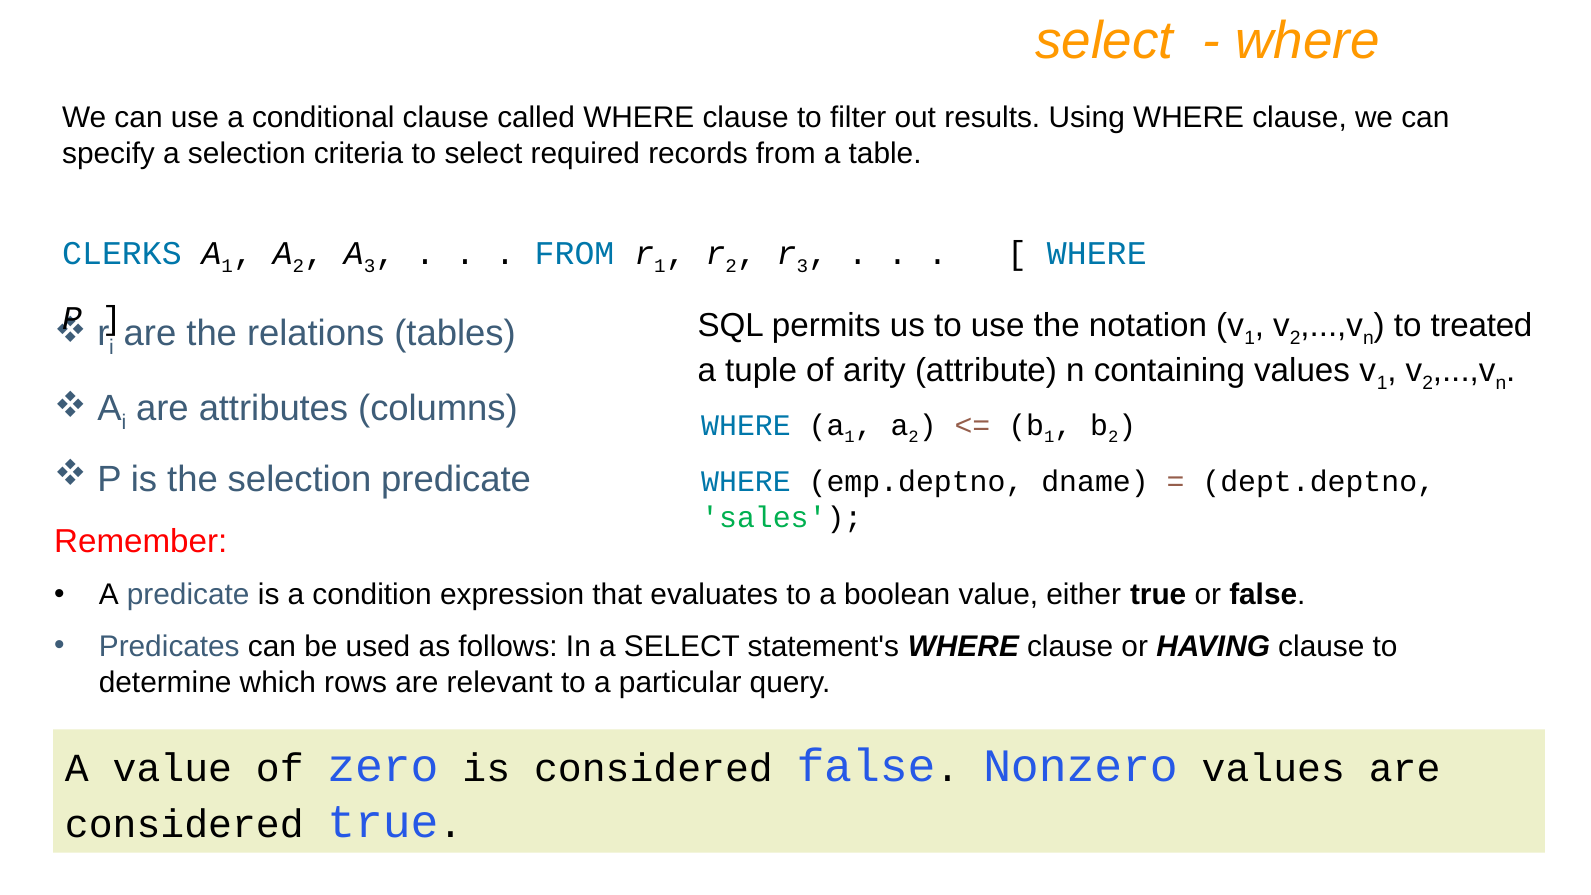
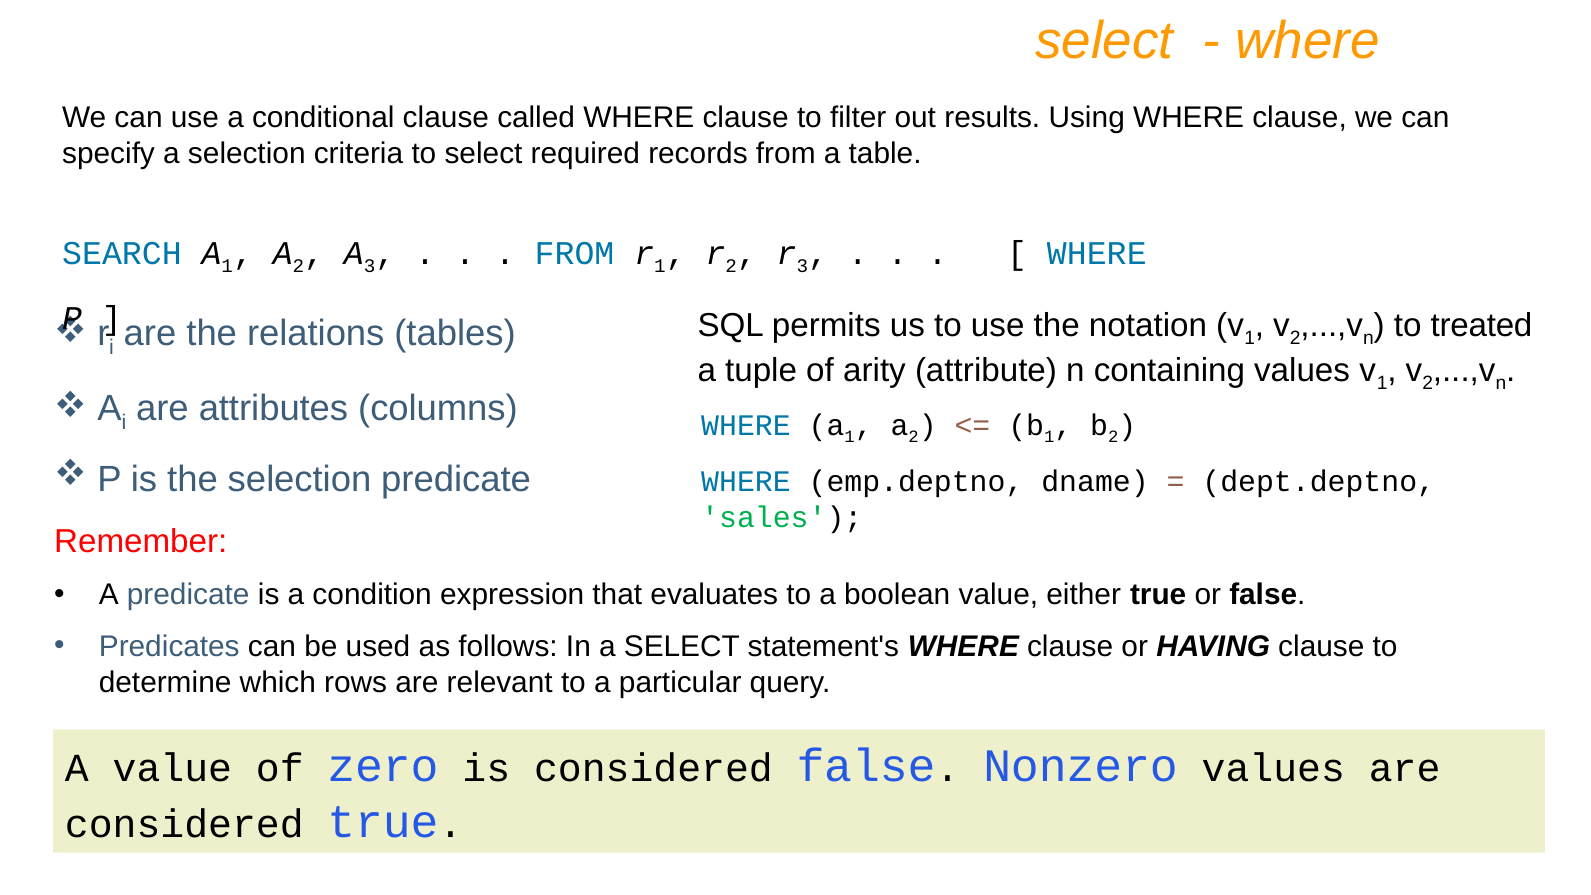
CLERKS: CLERKS -> SEARCH (122, 253)
